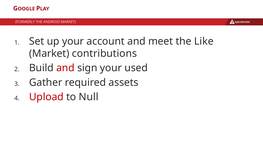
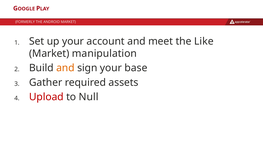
contributions: contributions -> manipulation (104, 54)
and colour: red -> orange (65, 68)
used: used -> base (136, 68)
